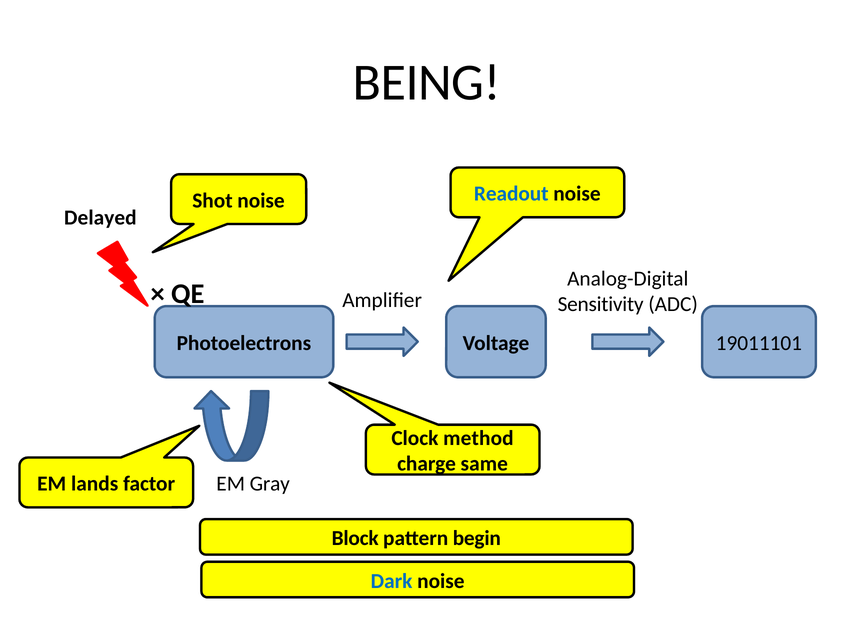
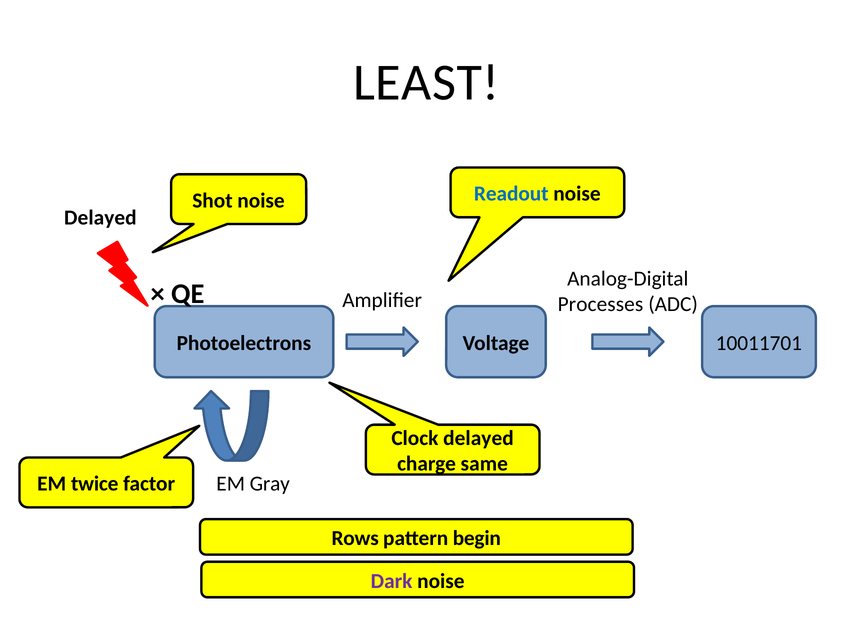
BEING: BEING -> LEAST (426, 83)
Sensitivity: Sensitivity -> Processes (600, 304)
19011101: 19011101 -> 10011701 (759, 343)
Clock method: method -> delayed (478, 438)
lands: lands -> twice (95, 484)
Block: Block -> Rows (355, 538)
Dark colour: blue -> purple (392, 581)
